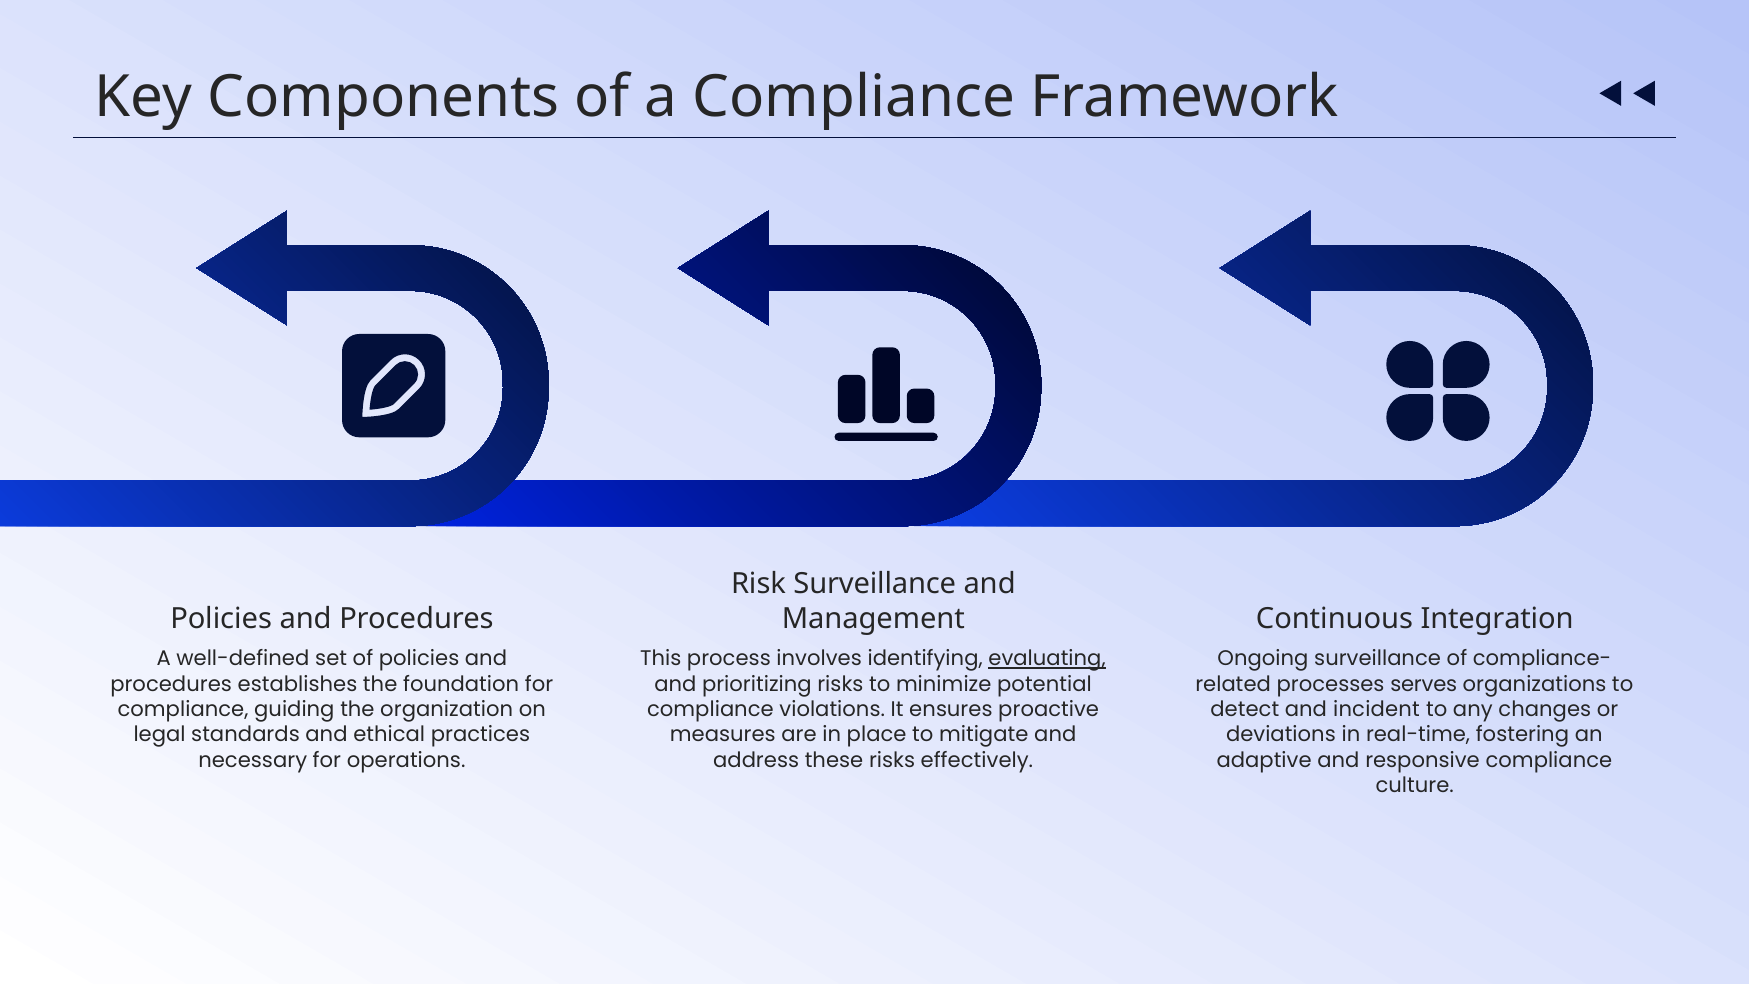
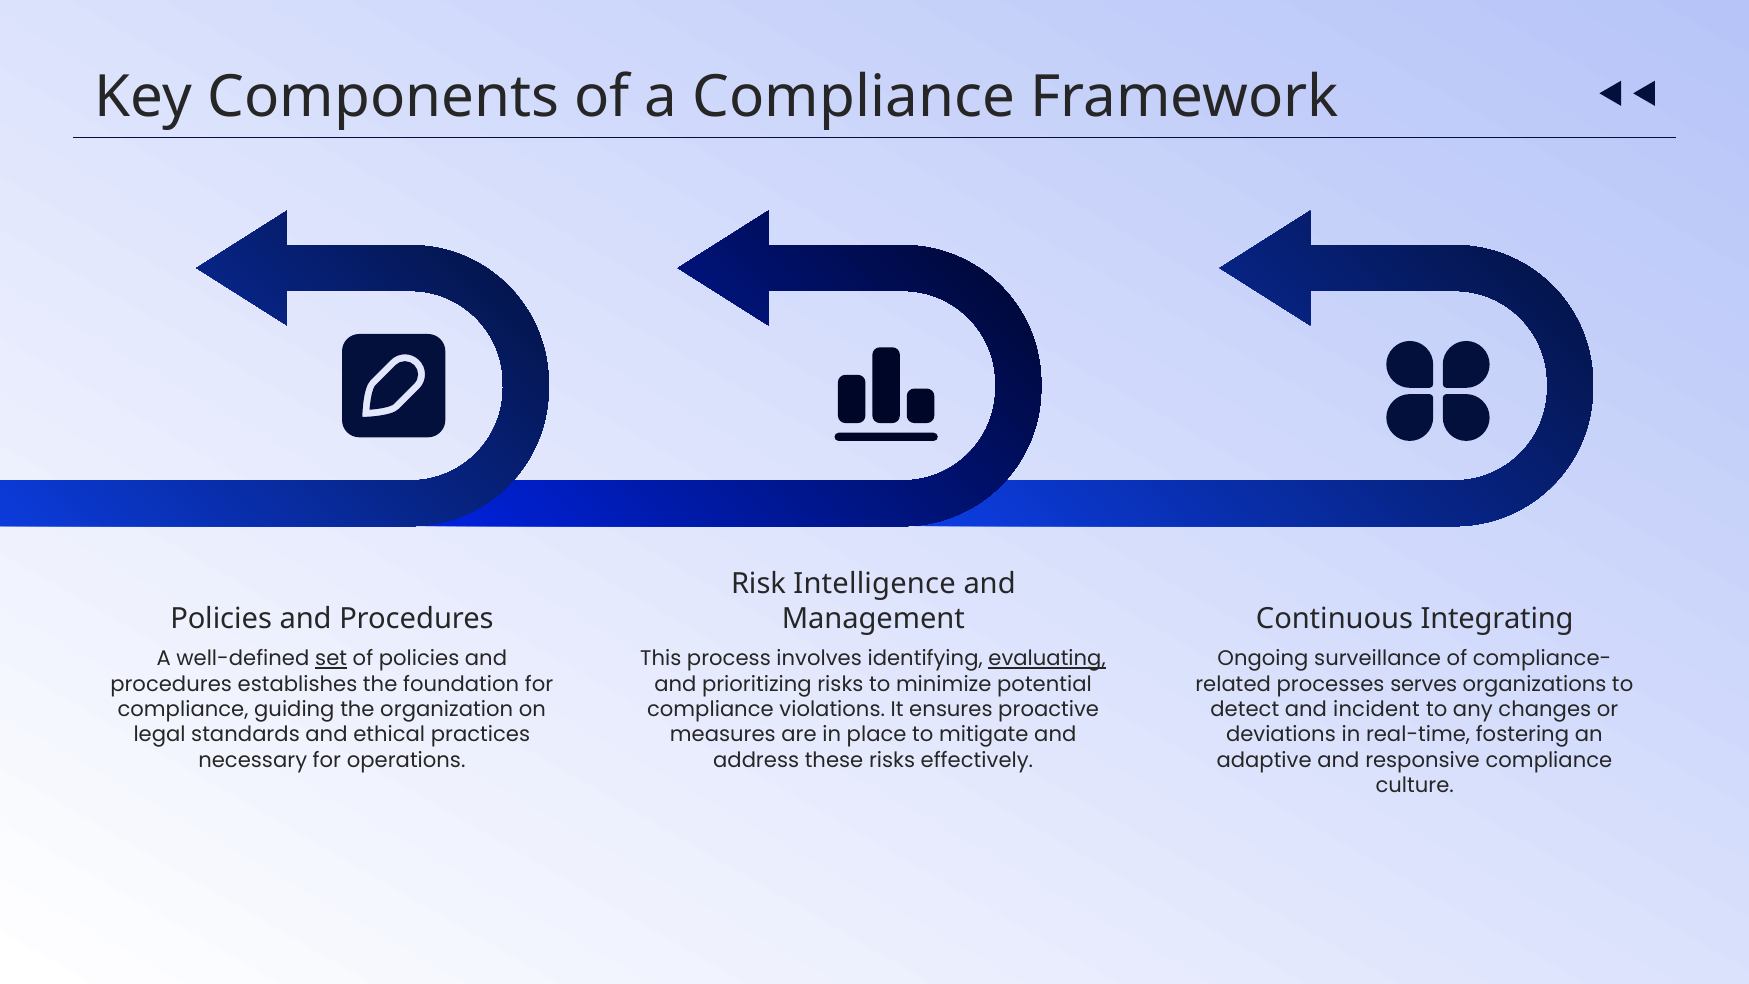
Risk Surveillance: Surveillance -> Intelligence (875, 584)
Integration: Integration -> Integrating (1497, 619)
set underline: none -> present (331, 659)
